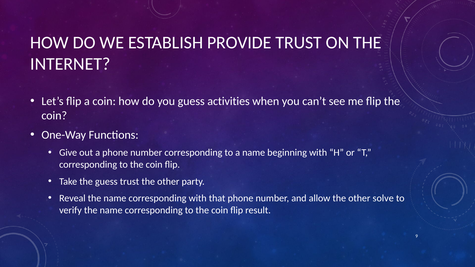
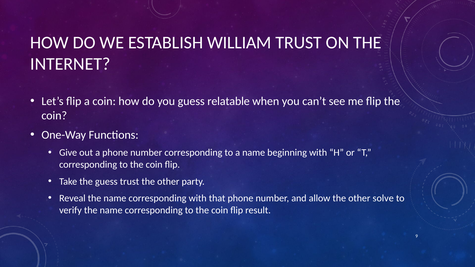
PROVIDE: PROVIDE -> WILLIAM (239, 43)
activities: activities -> relatable (229, 101)
